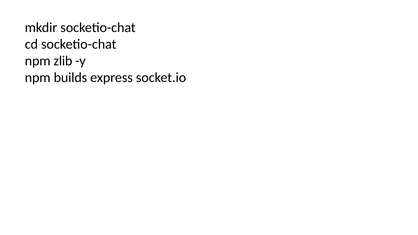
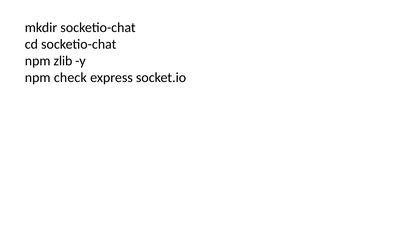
builds: builds -> check (70, 78)
